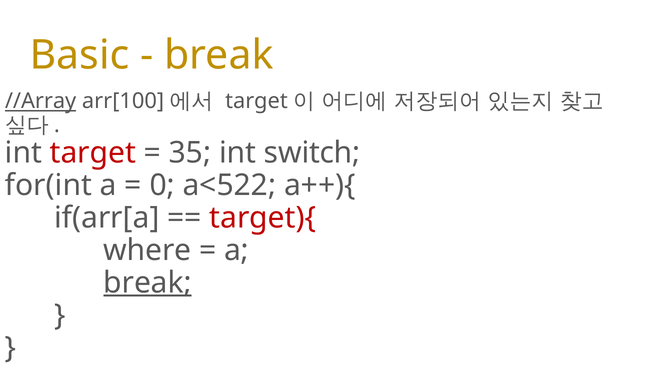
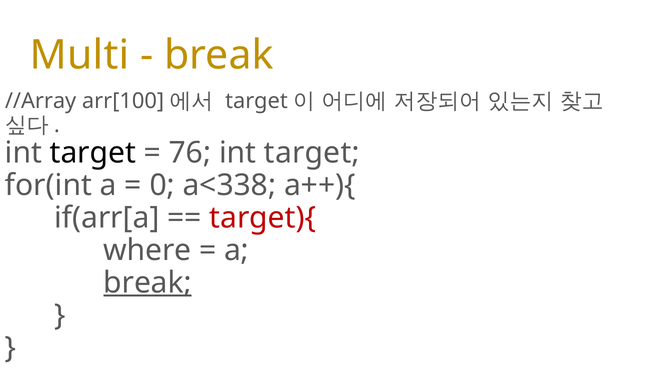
Basic: Basic -> Multi (79, 55)
//Array underline: present -> none (41, 101)
target colour: red -> black (93, 153)
35: 35 -> 76 (190, 153)
switch: switch -> target (312, 153)
a<522: a<522 -> a<338 (229, 185)
